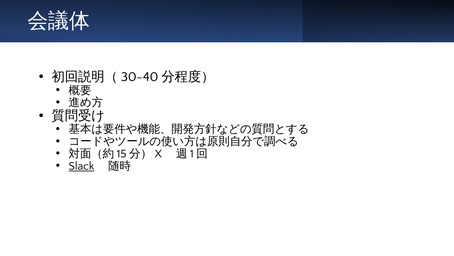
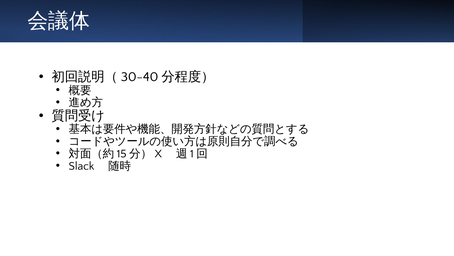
Slack underline: present -> none (81, 166)
